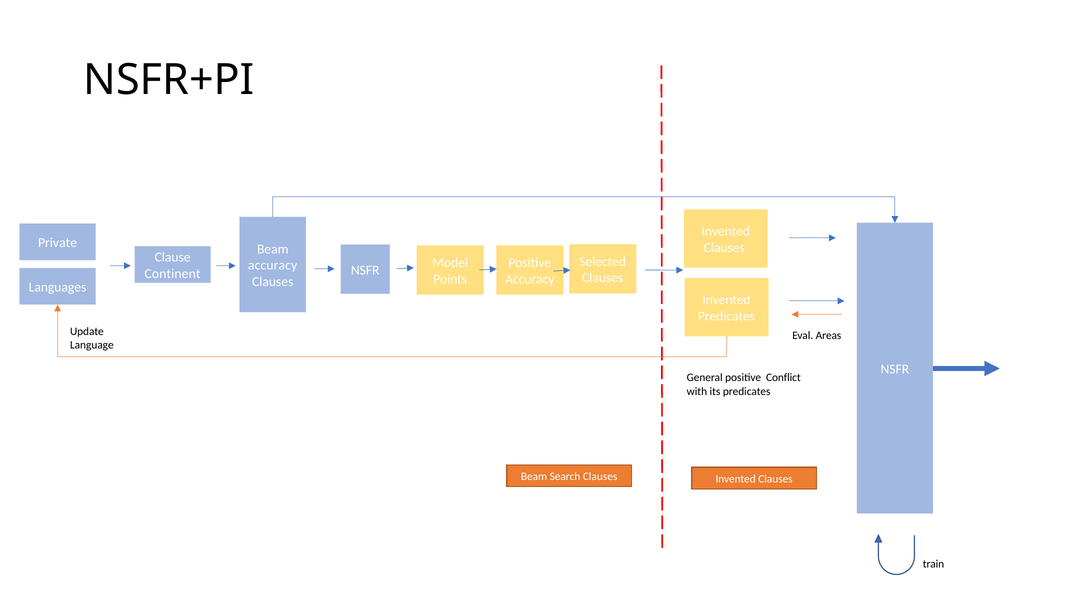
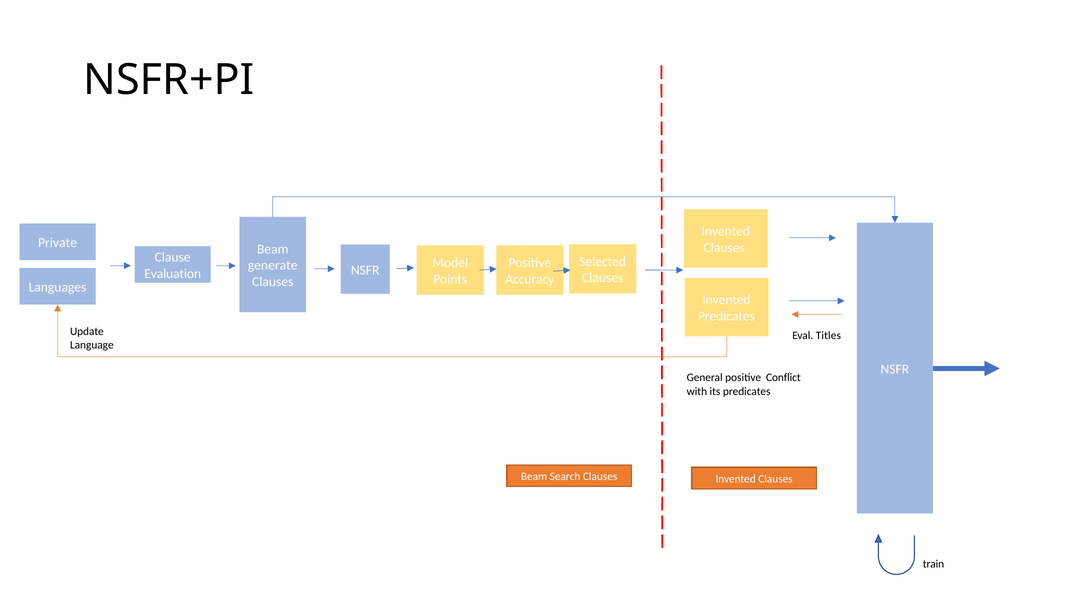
accuracy: accuracy -> generate (273, 265)
Continent: Continent -> Evaluation (173, 273)
Areas: Areas -> Titles (828, 335)
